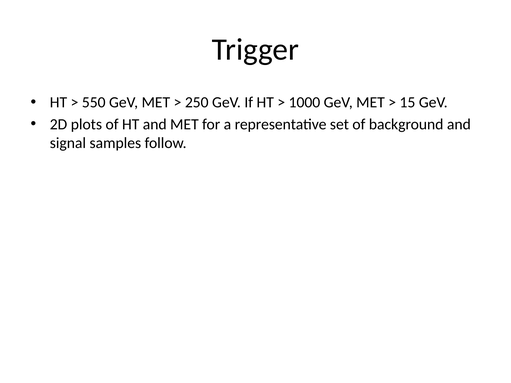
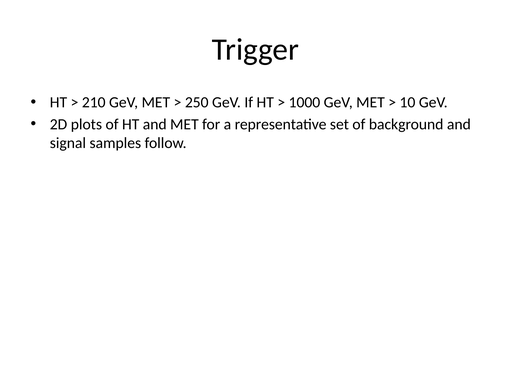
550: 550 -> 210 (94, 102)
15: 15 -> 10 (407, 102)
